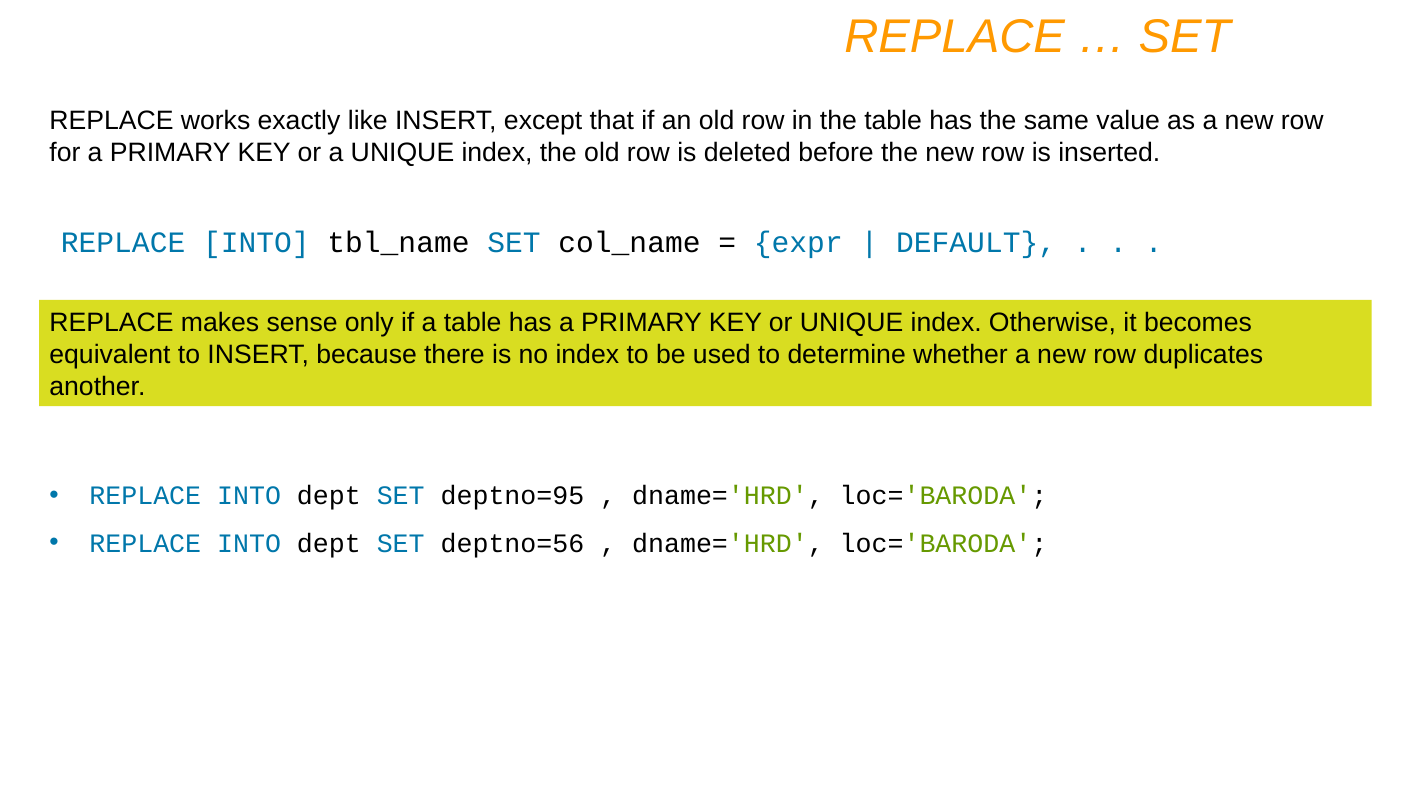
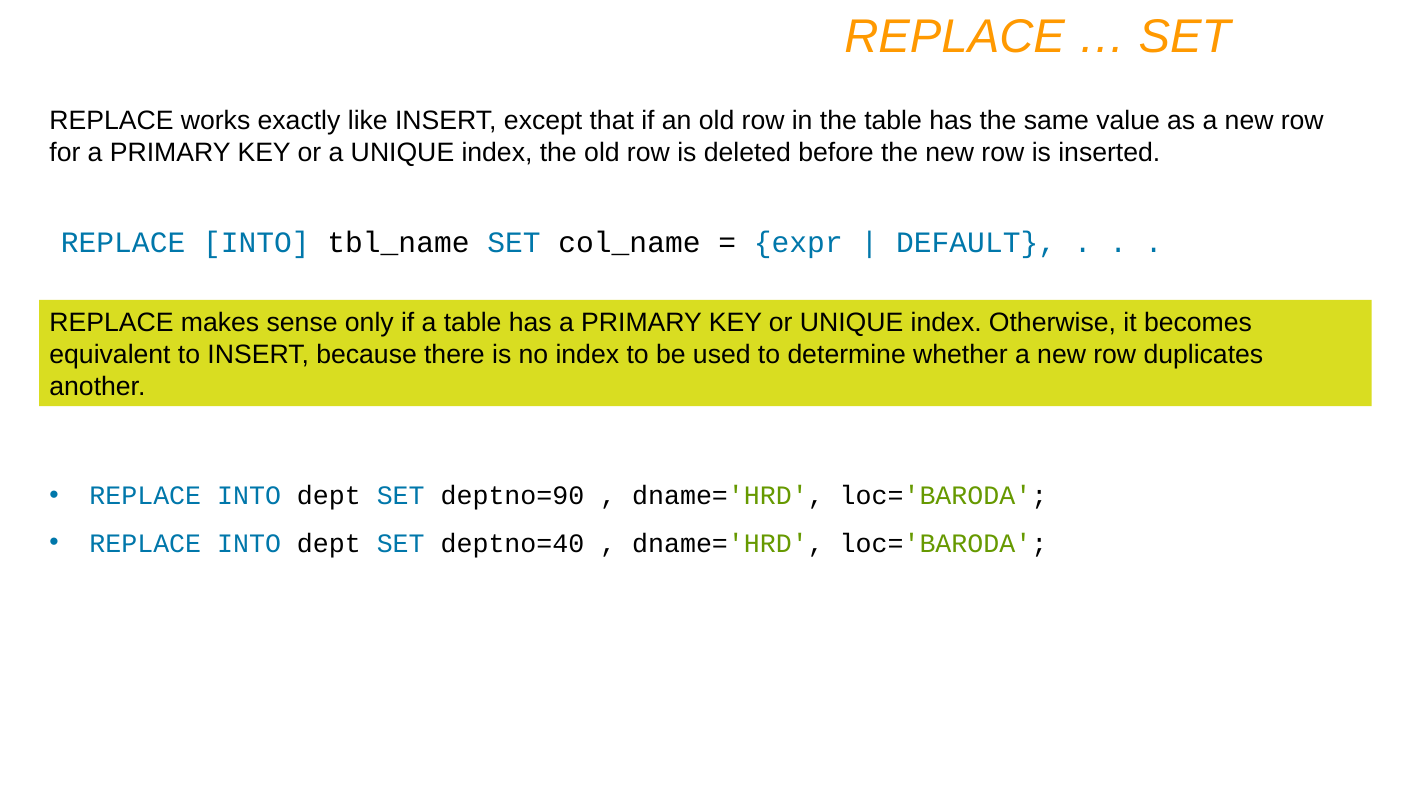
deptno=95: deptno=95 -> deptno=90 (512, 496)
deptno=56: deptno=56 -> deptno=40 (512, 544)
